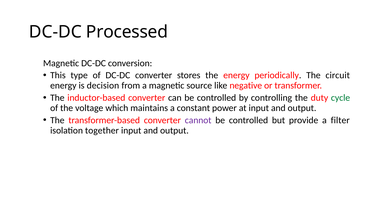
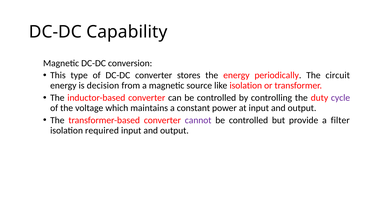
Processed: Processed -> Capability (127, 32)
like negative: negative -> isolation (246, 86)
cycle colour: green -> purple (341, 98)
together: together -> required (102, 131)
